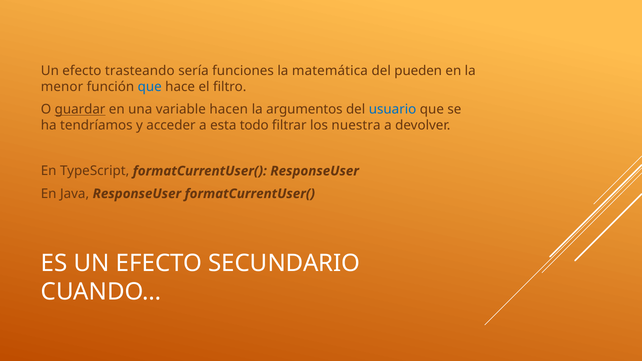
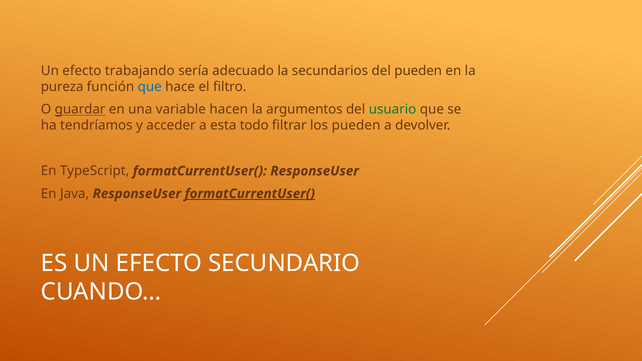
trasteando: trasteando -> trabajando (140, 71)
funciones: funciones -> adecuado (243, 71)
matemática: matemática -> secundarios (330, 71)
menor: menor -> pureza (62, 87)
usuario colour: blue -> green (393, 109)
los nuestra: nuestra -> pueden (356, 126)
formatCurrentUser( underline: none -> present (250, 194)
